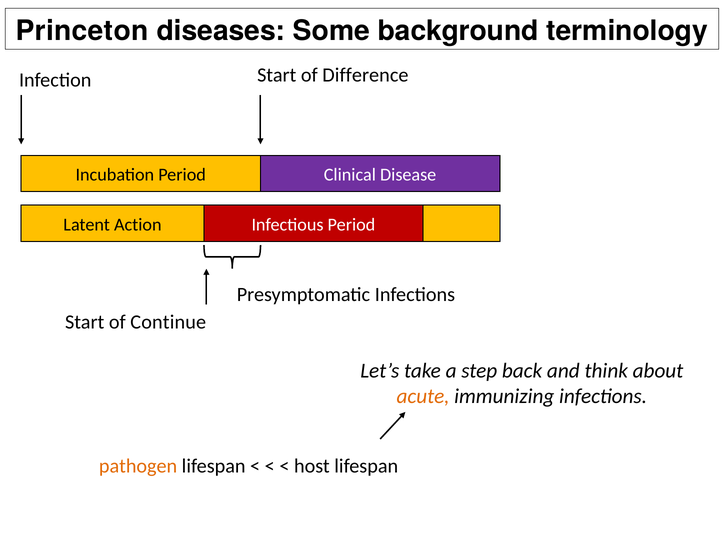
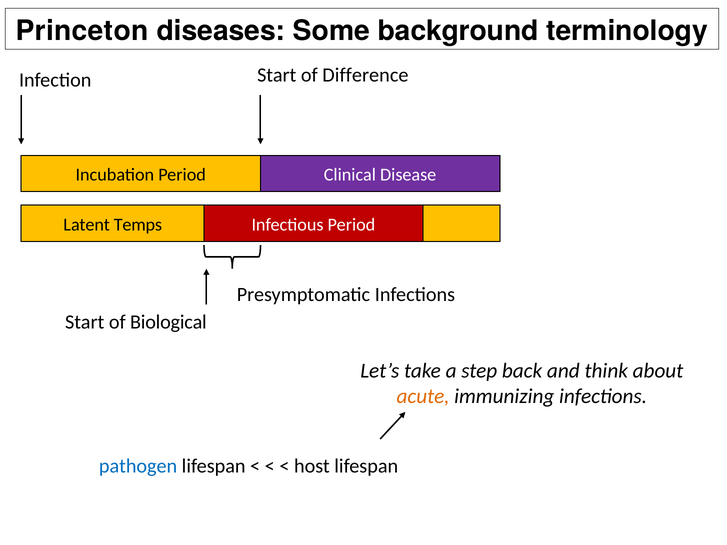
Action: Action -> Temps (138, 225)
Continue: Continue -> Biological (168, 322)
pathogen colour: orange -> blue (138, 466)
